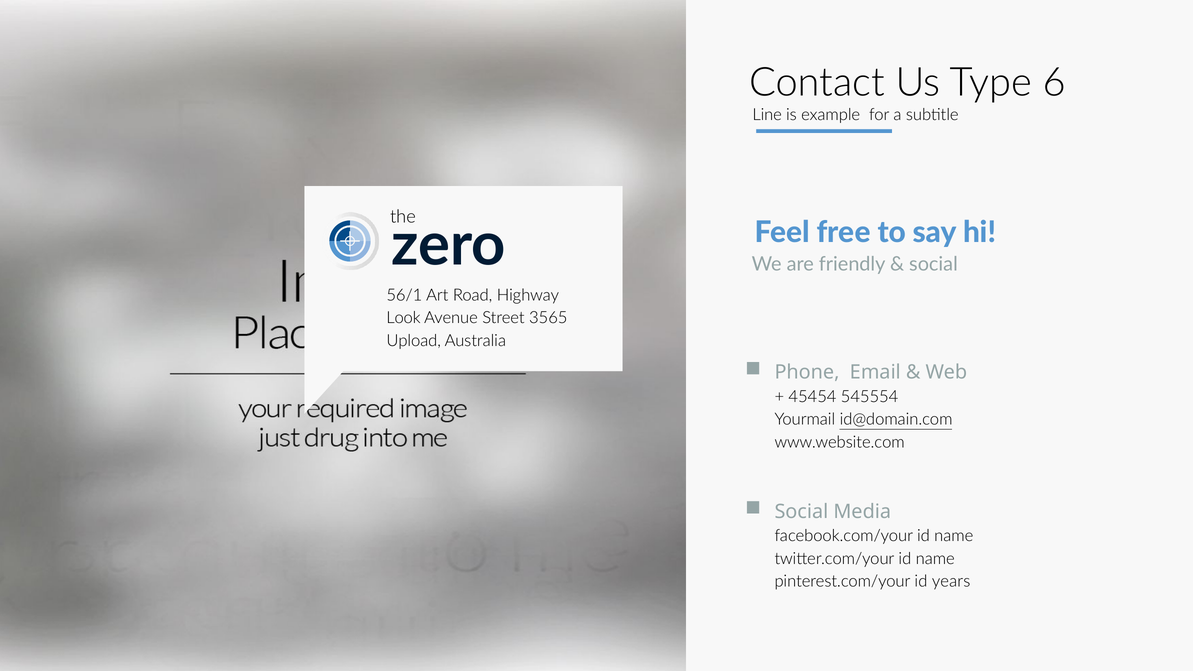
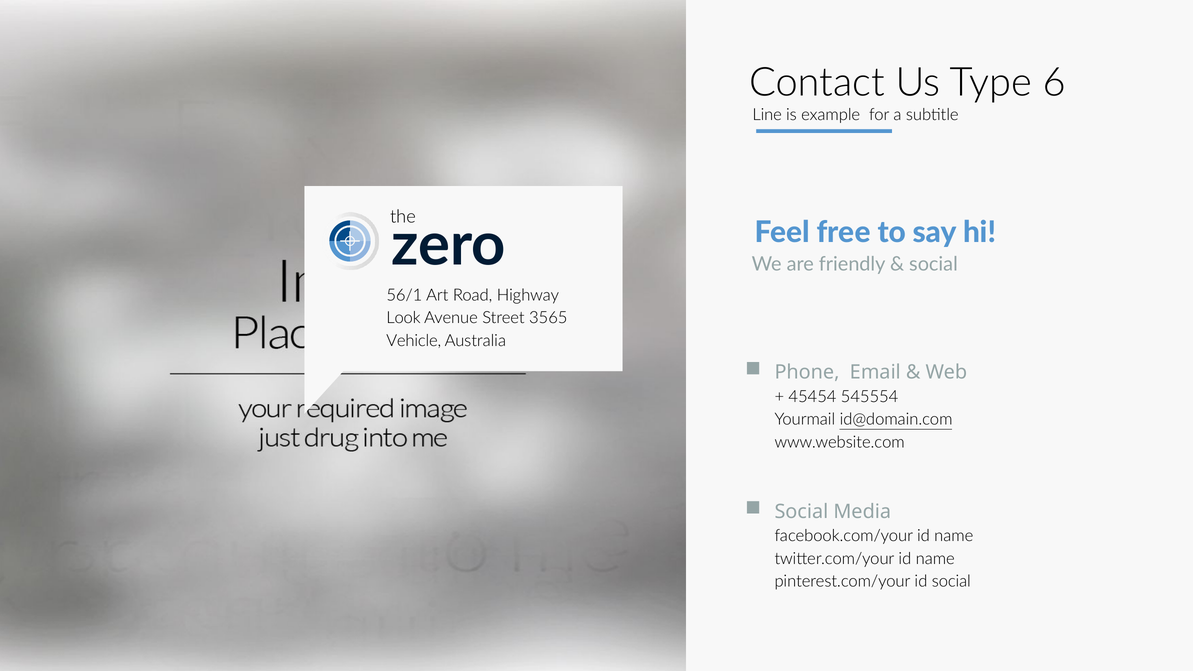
Upload: Upload -> Vehicle (414, 341)
id years: years -> social (951, 581)
